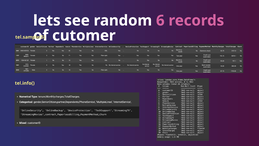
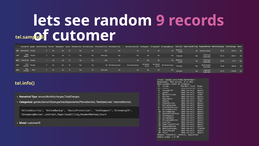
6: 6 -> 9 (160, 21)
